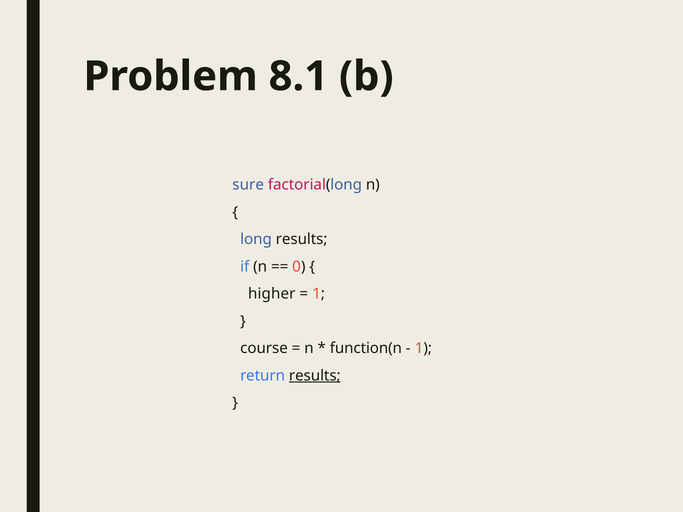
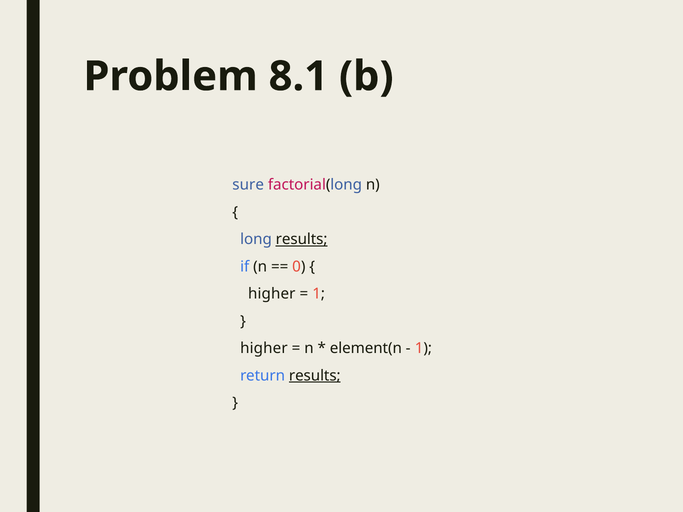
results underline: none -> present (302, 239)
course: course -> higher (264, 349)
function(n: function(n -> element(n (366, 349)
